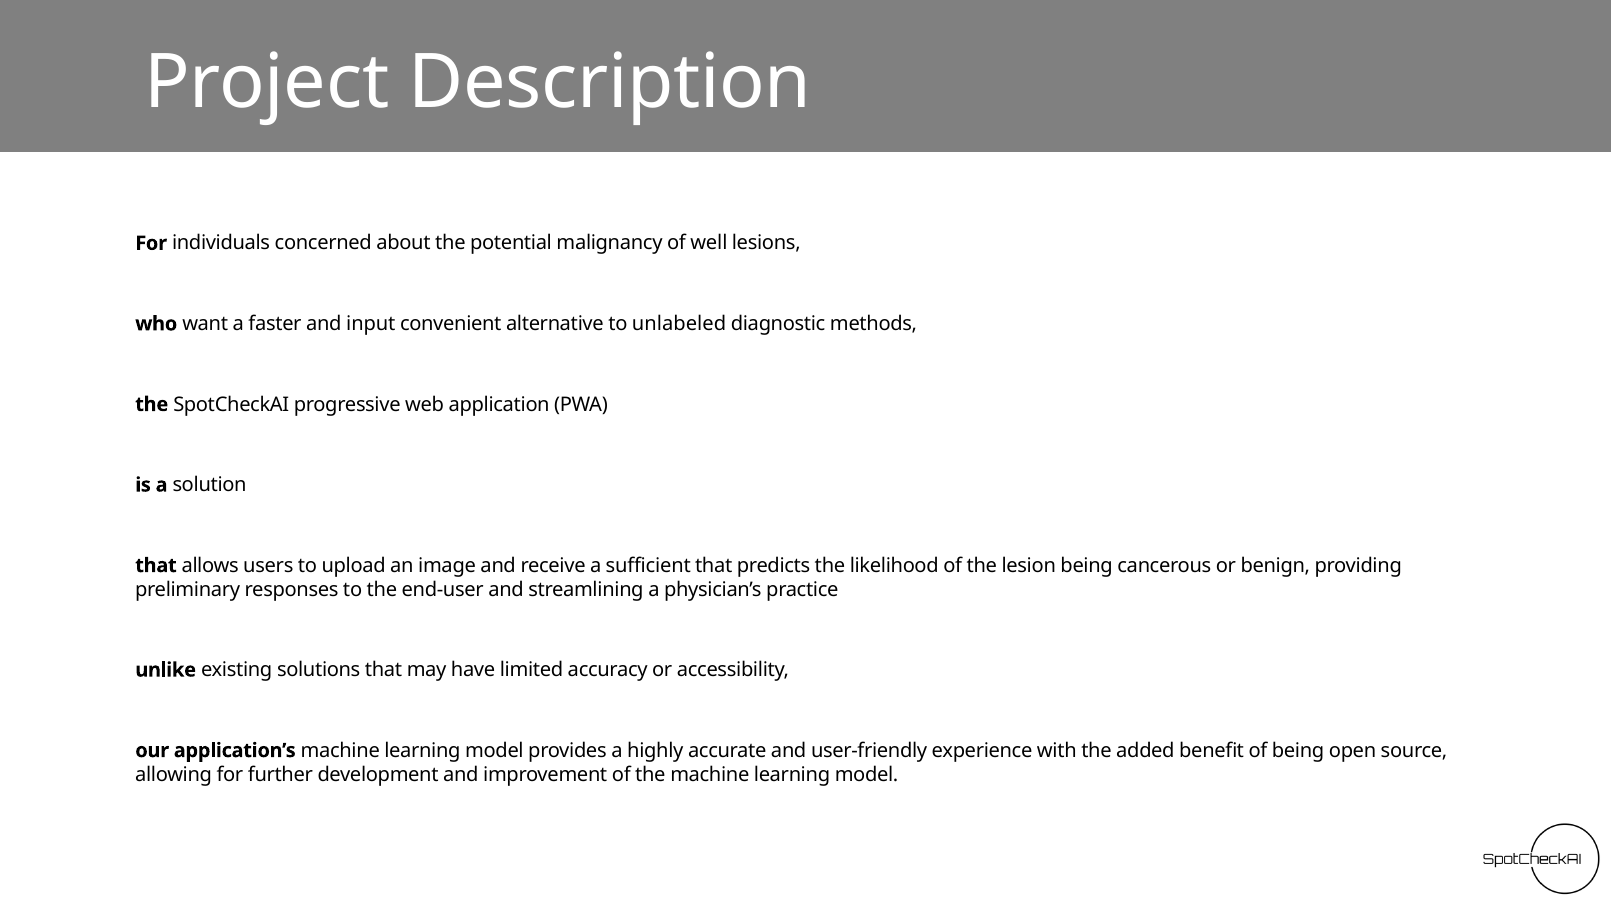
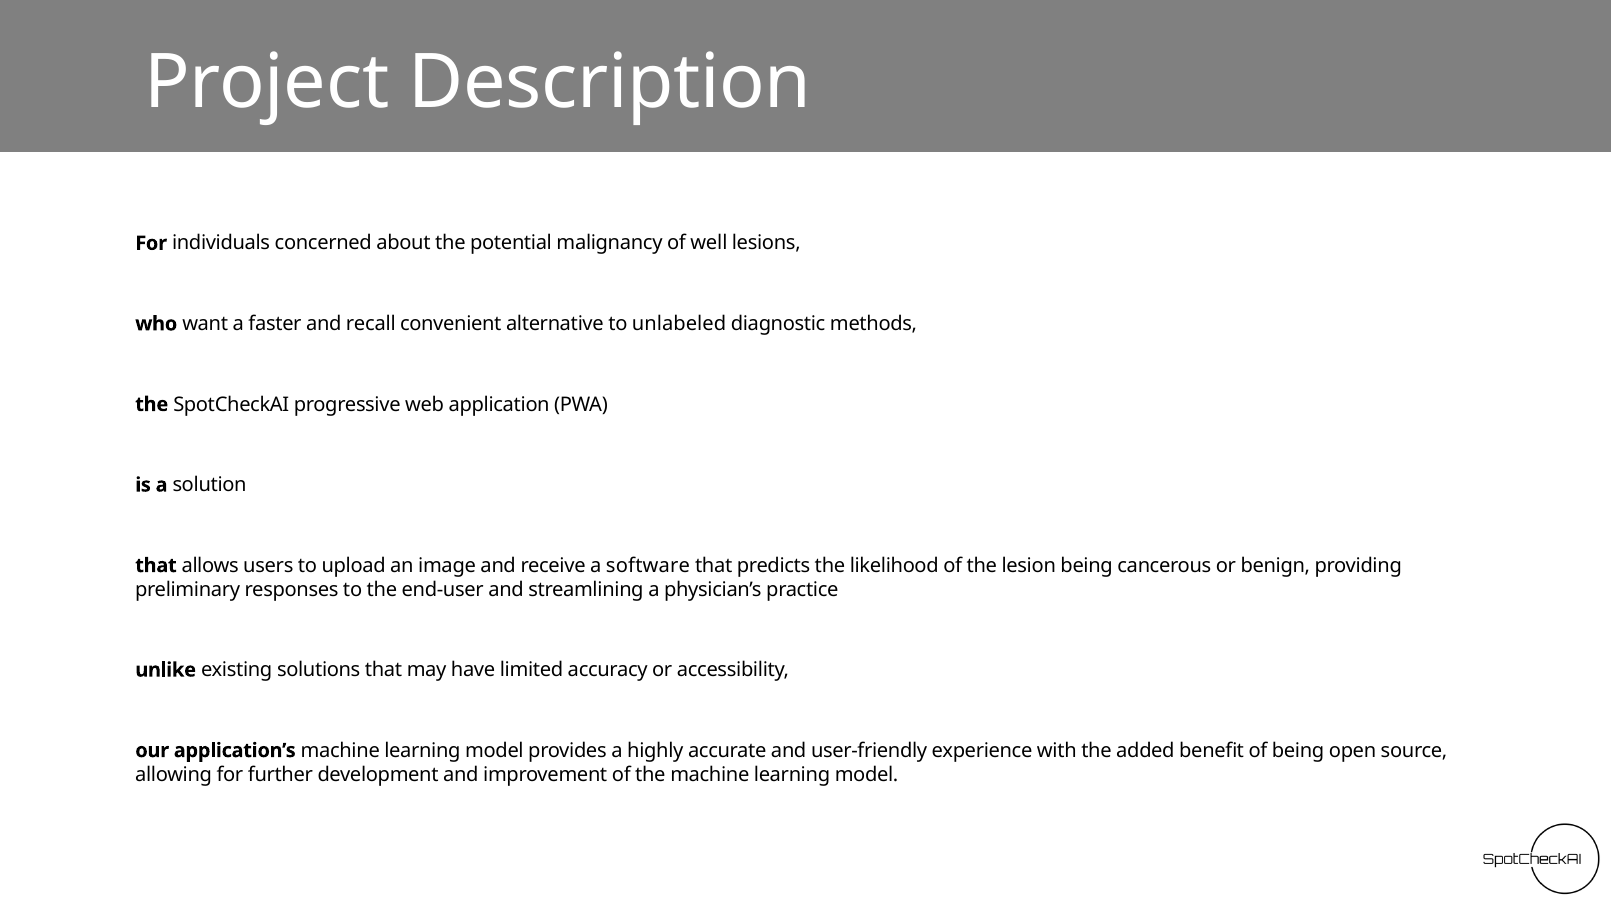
input: input -> recall (371, 324)
sufficient: sufficient -> software (648, 566)
